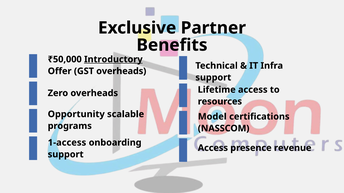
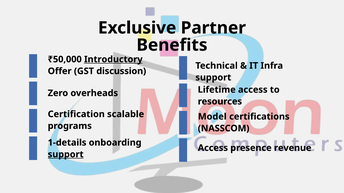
GST overheads: overheads -> discussion (121, 71)
Opportunity: Opportunity -> Certification (76, 114)
1-access: 1-access -> 1-details (67, 143)
support underline: none -> present (66, 155)
